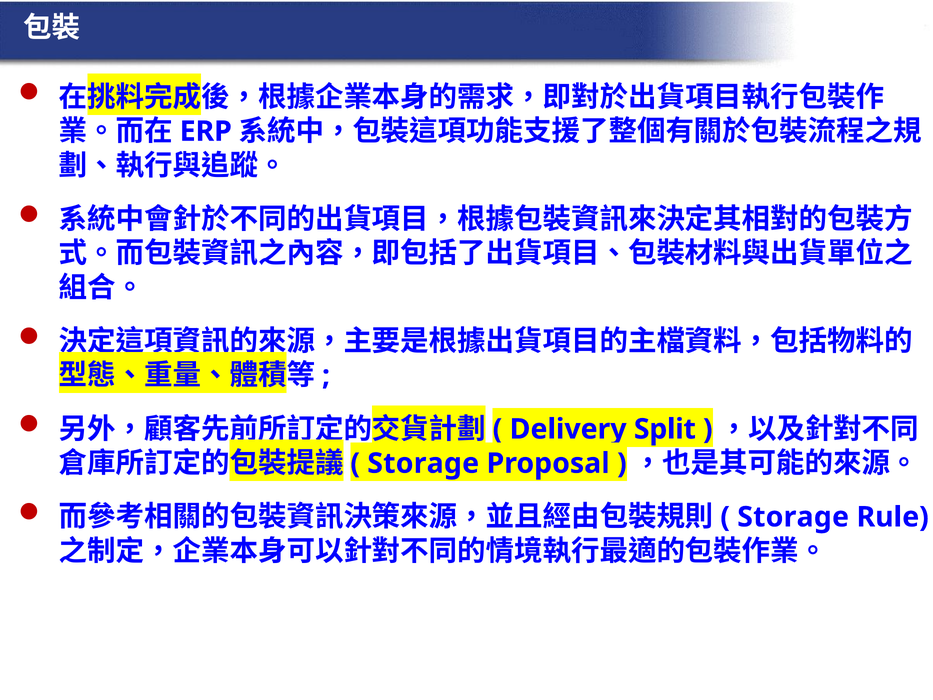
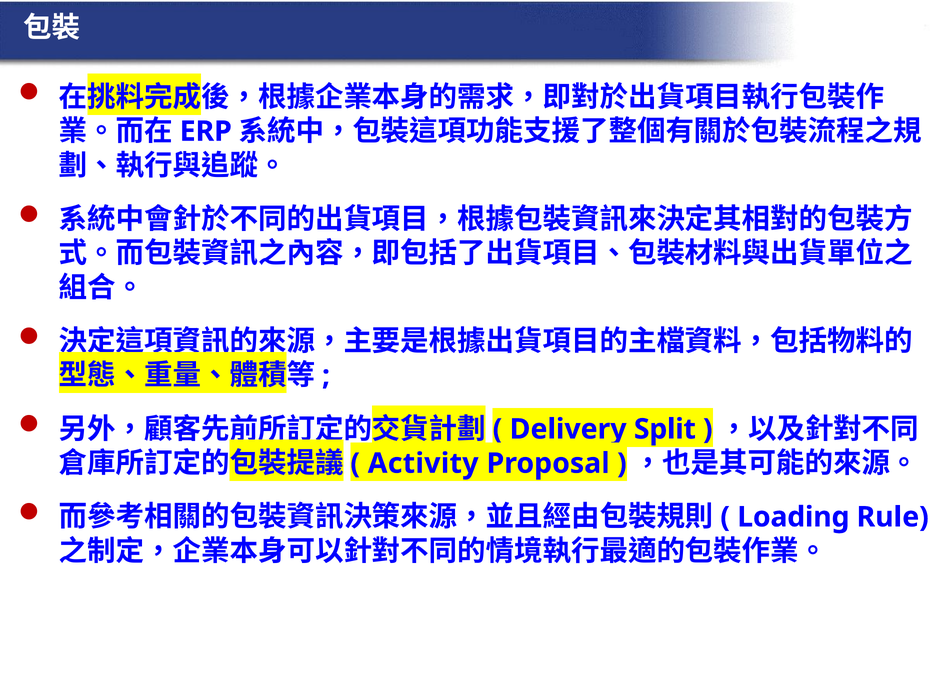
Storage: Storage -> Activity (423, 463)
Storage: Storage -> Loading (793, 517)
